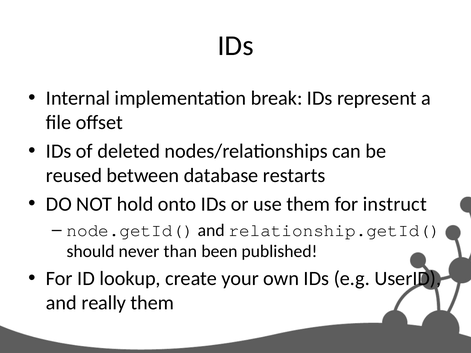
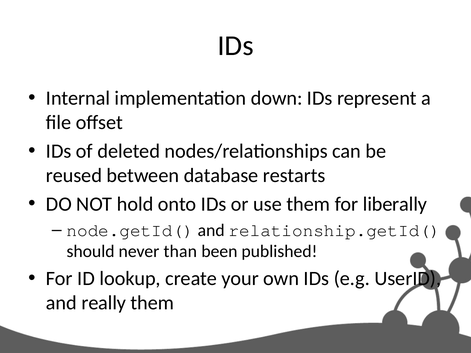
break: break -> down (277, 98)
instruct: instruct -> liberally (395, 204)
